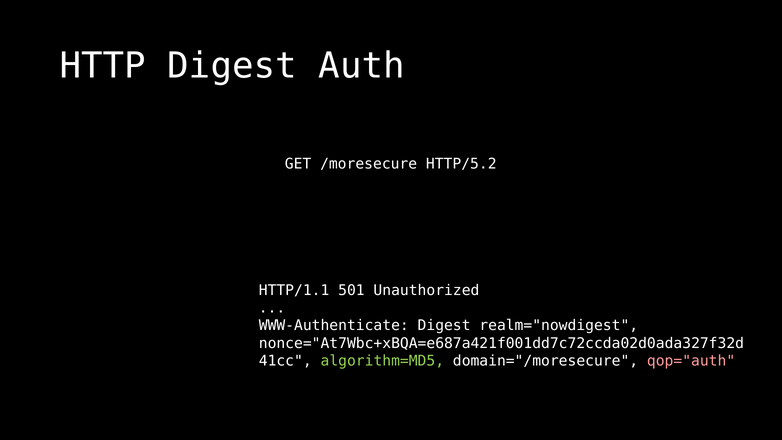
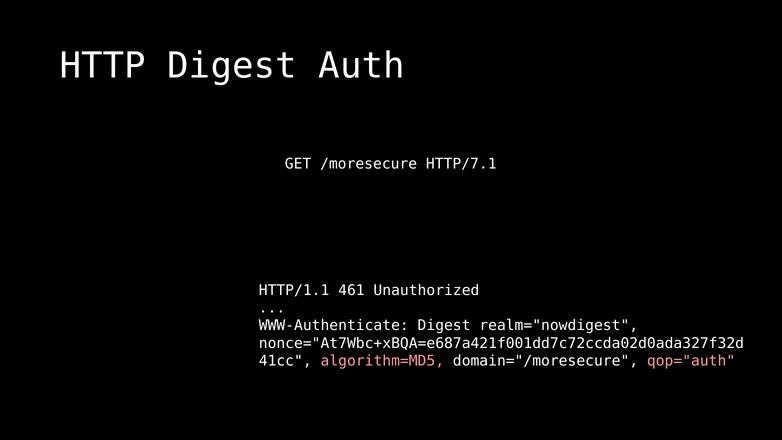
HTTP/5.2: HTTP/5.2 -> HTTP/7.1 (461, 164)
501: 501 -> 461 (351, 290)
algorithm=MD5 colour: light green -> pink (382, 361)
